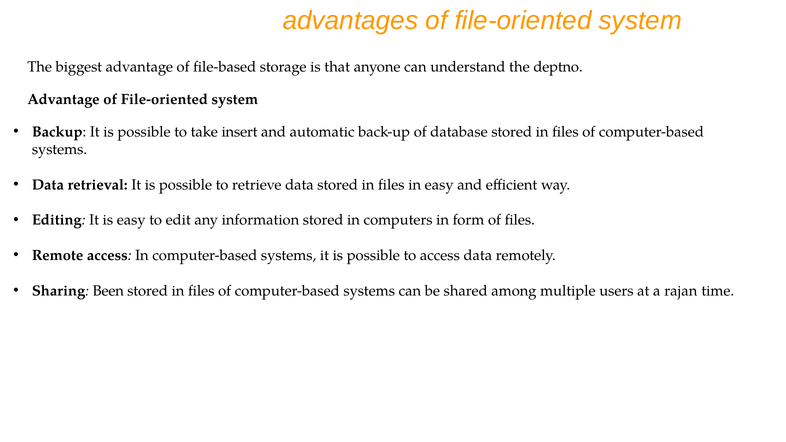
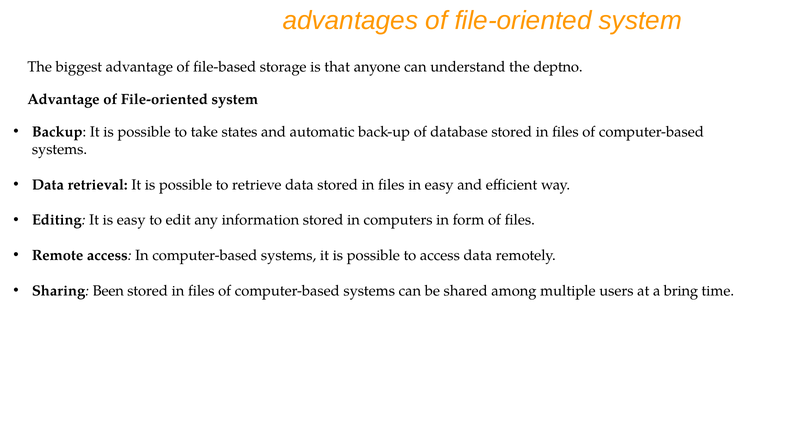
insert: insert -> states (240, 132)
rajan: rajan -> bring (681, 291)
